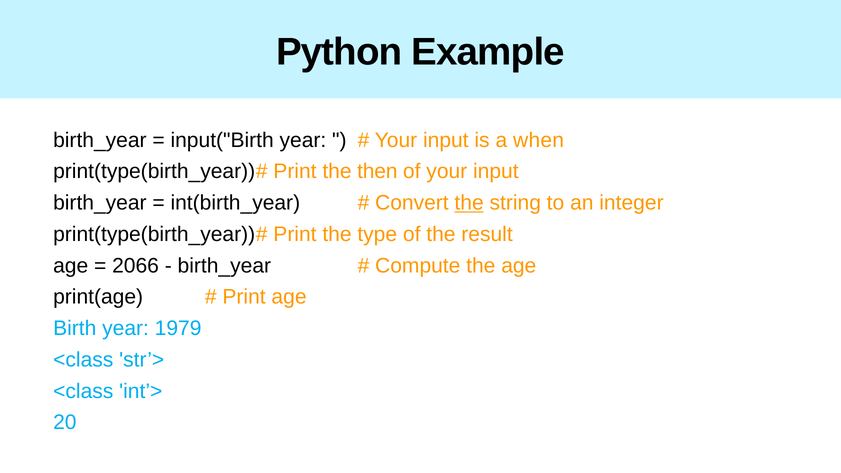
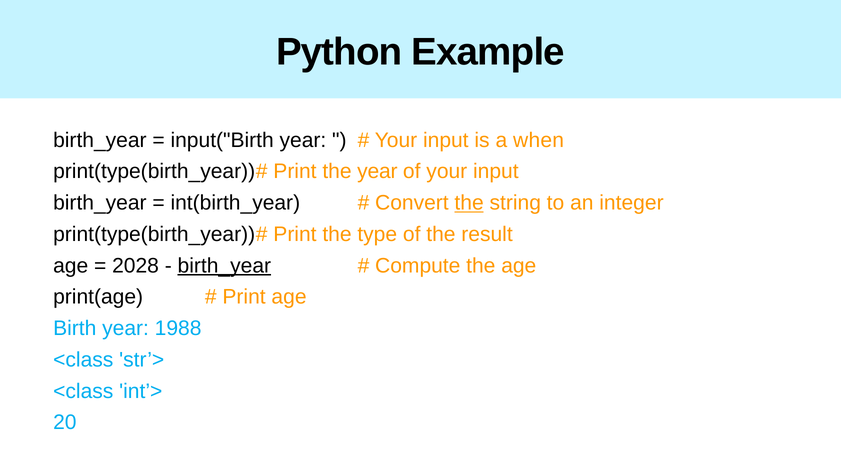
the then: then -> year (377, 172)
2066: 2066 -> 2028 (136, 266)
birth_year underline: none -> present (224, 266)
1979: 1979 -> 1988 (178, 328)
